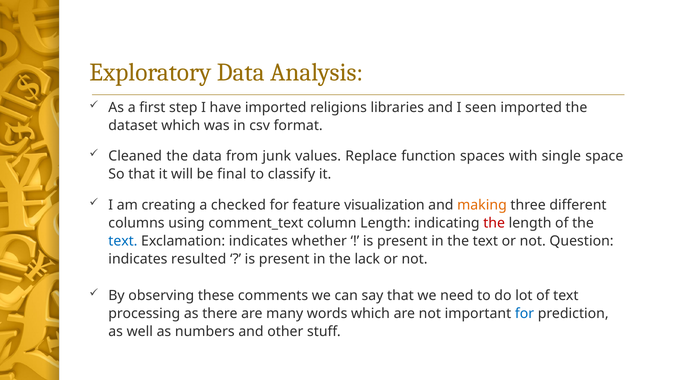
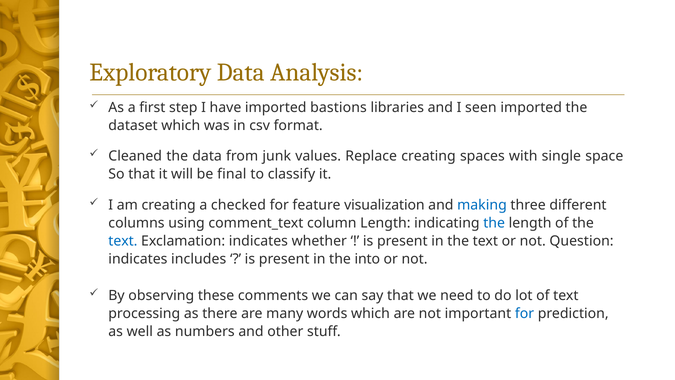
religions: religions -> bastions (338, 107)
Replace function: function -> creating (429, 156)
making colour: orange -> blue (482, 205)
the colour: red -> blue (494, 223)
resulted: resulted -> includes (199, 259)
lack: lack -> into (367, 259)
